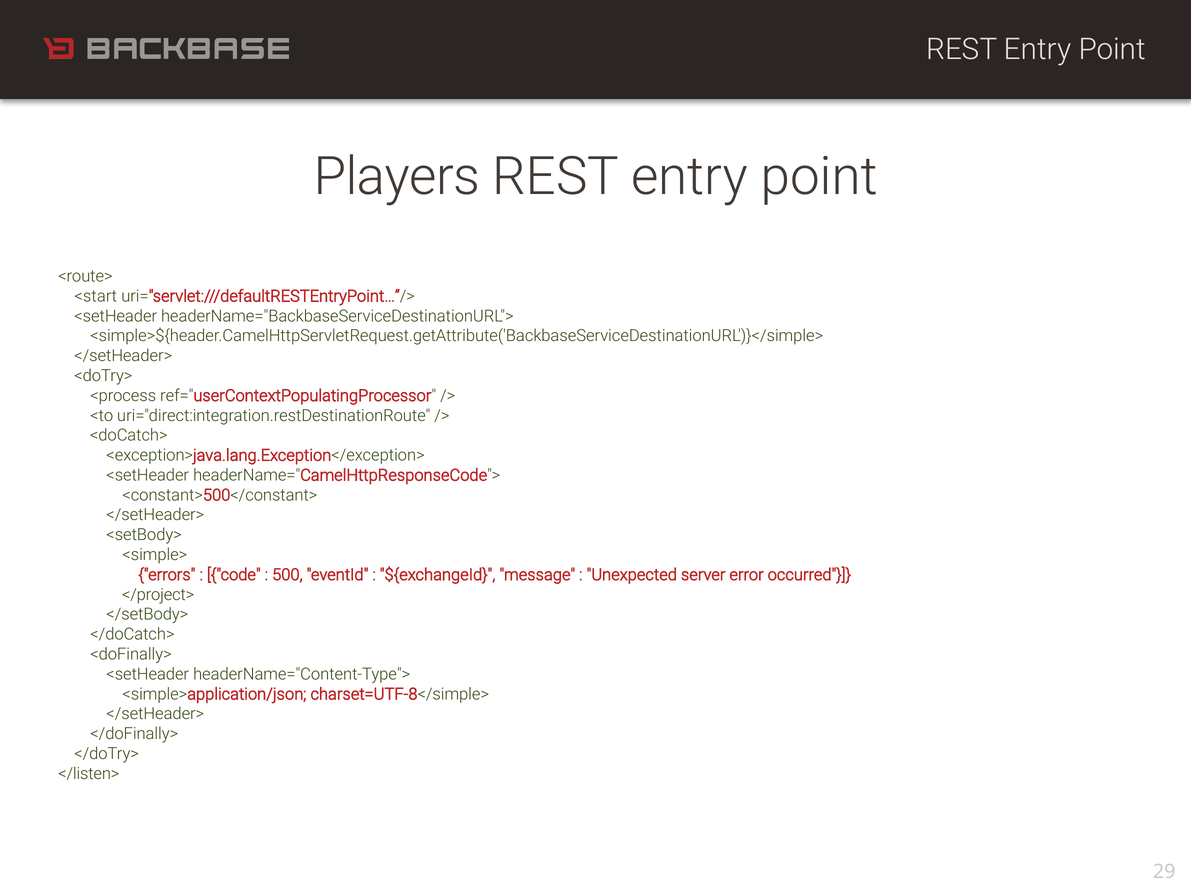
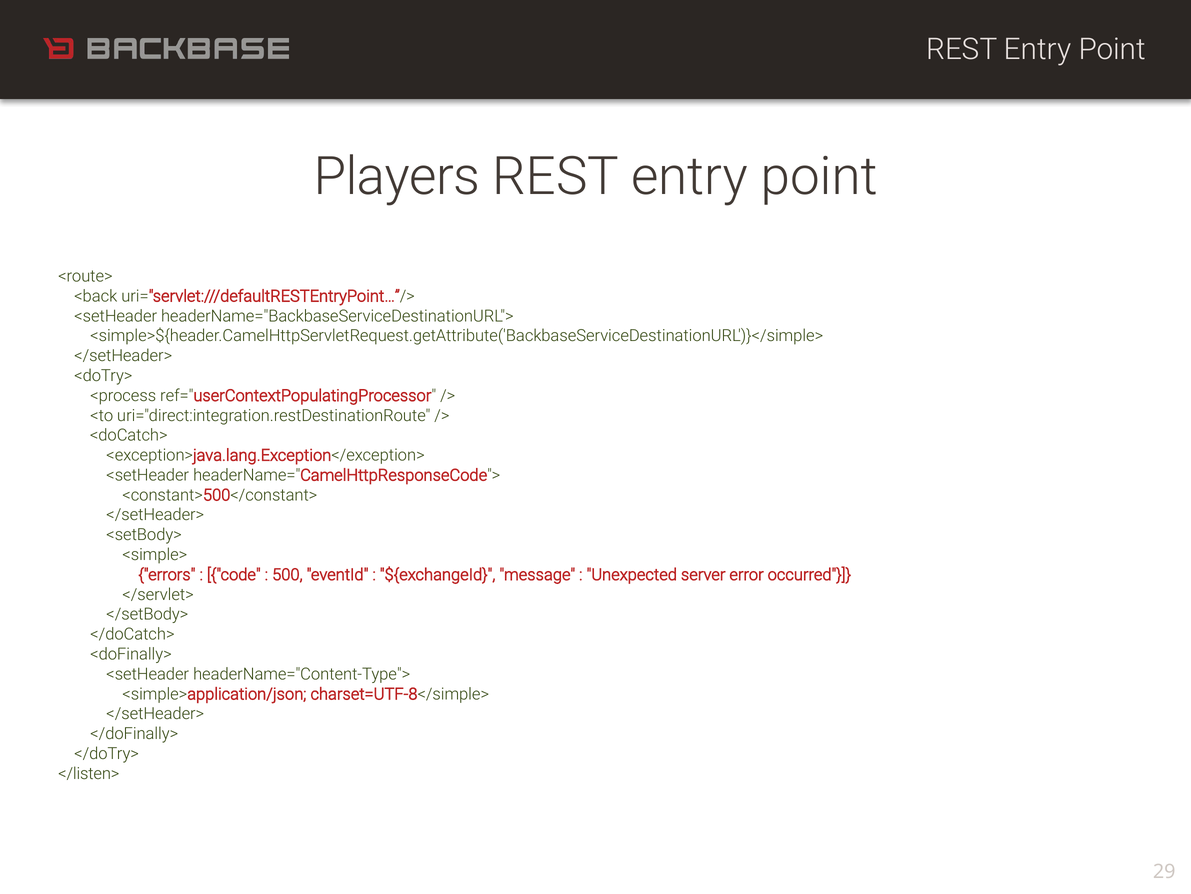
<start: <start -> <back (96, 296)
</project>: </project> -> </servlet> (158, 594)
